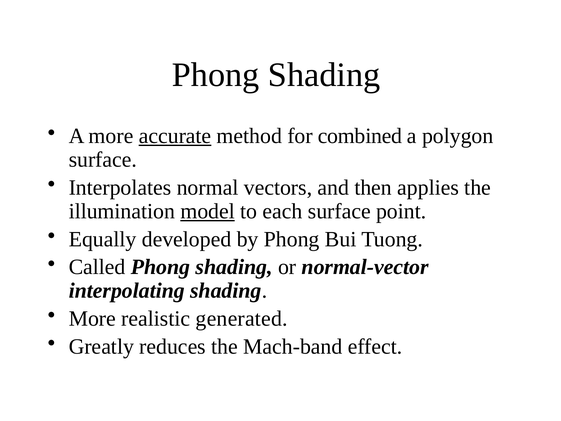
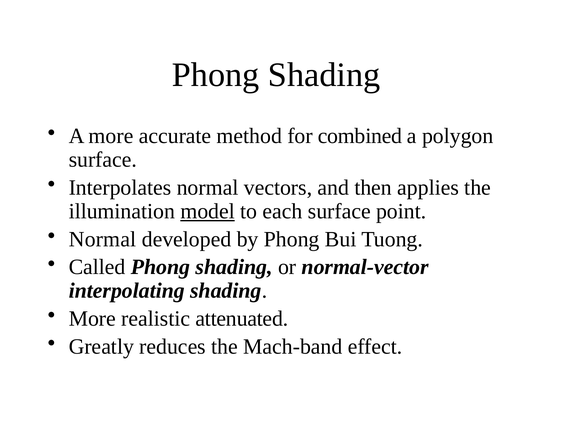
accurate underline: present -> none (175, 136)
Equally: Equally -> Normal (102, 239)
generated: generated -> attenuated (242, 318)
